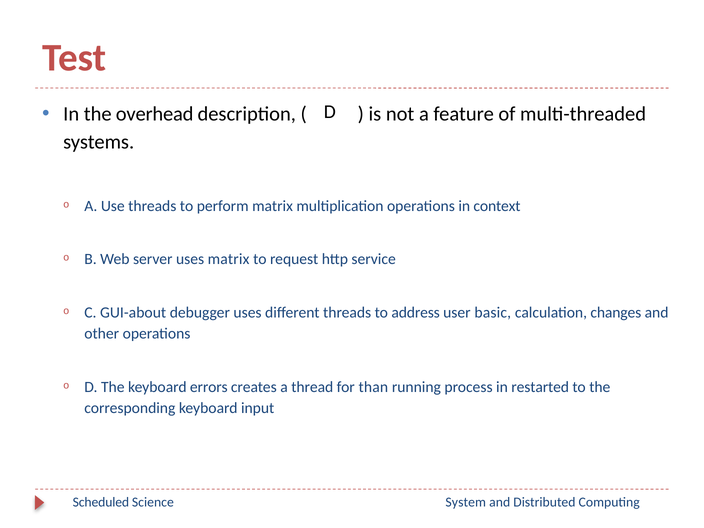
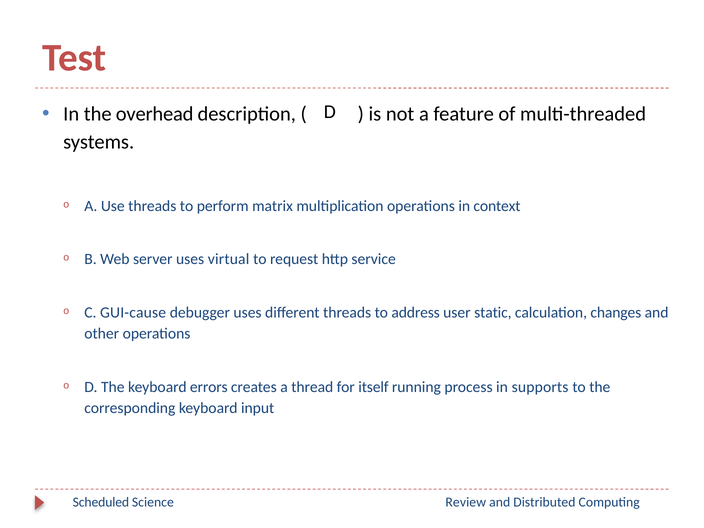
uses matrix: matrix -> virtual (229, 259)
GUI-about: GUI-about -> GUI-cause (133, 313)
basic: basic -> static (493, 313)
than: than -> itself (373, 387)
restarted: restarted -> supports (540, 387)
System: System -> Review (466, 502)
